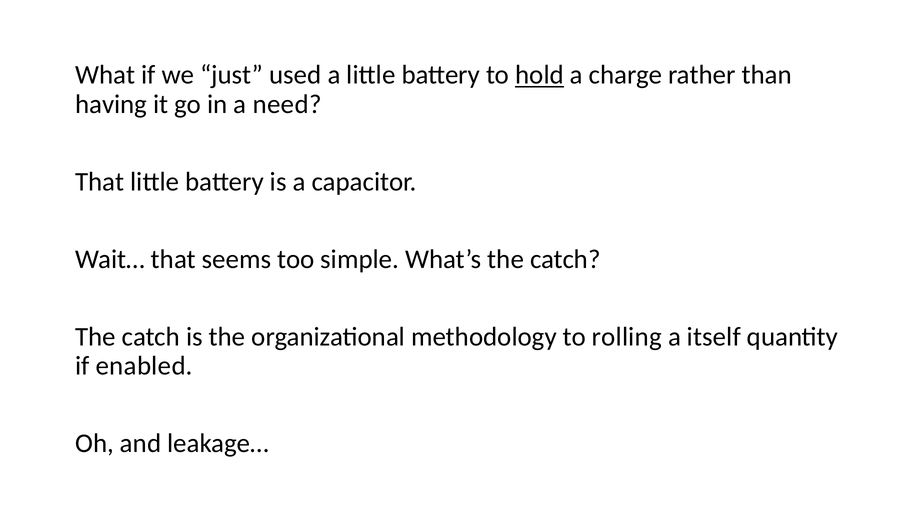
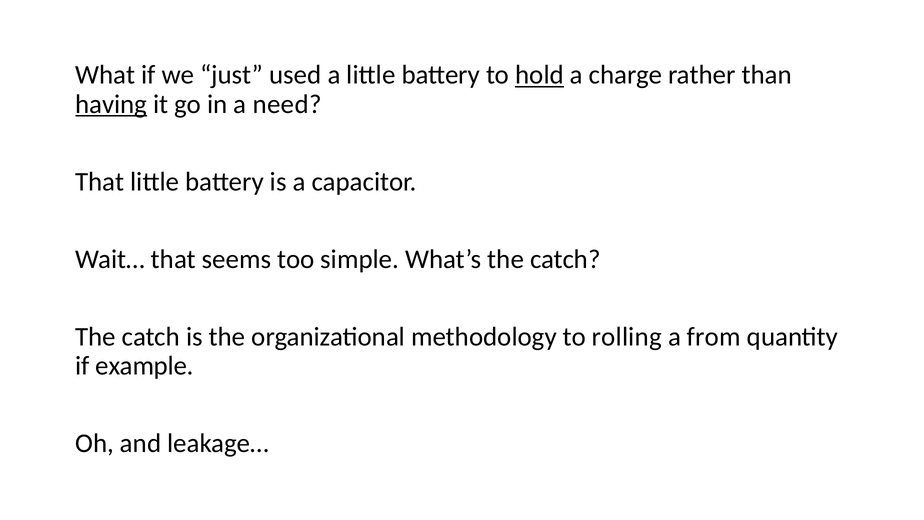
having underline: none -> present (111, 104)
itself: itself -> from (714, 337)
enabled: enabled -> example (145, 366)
